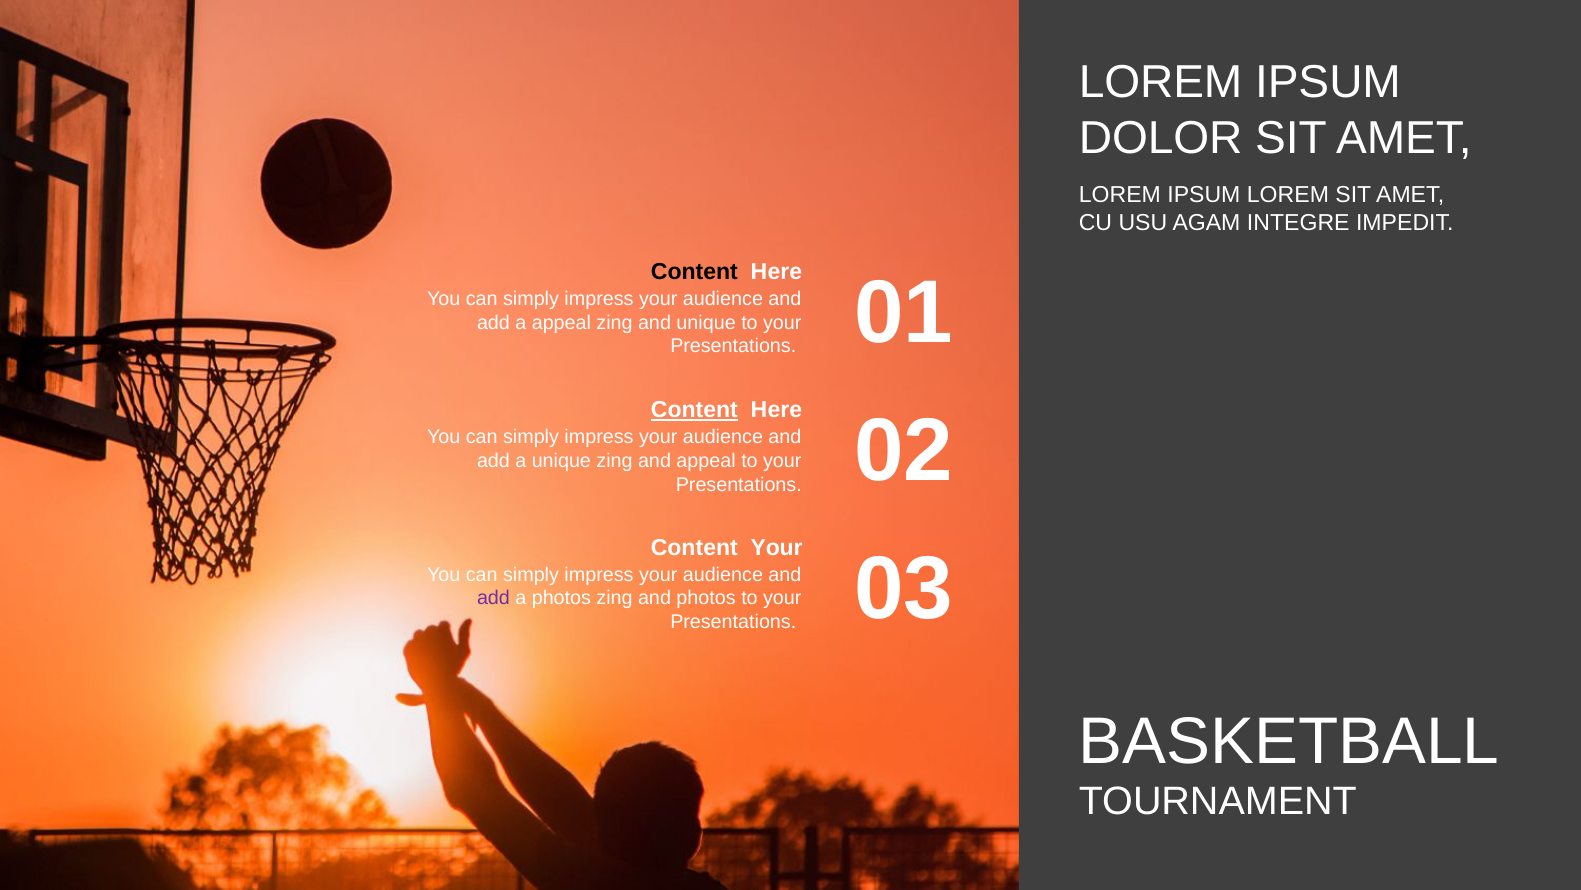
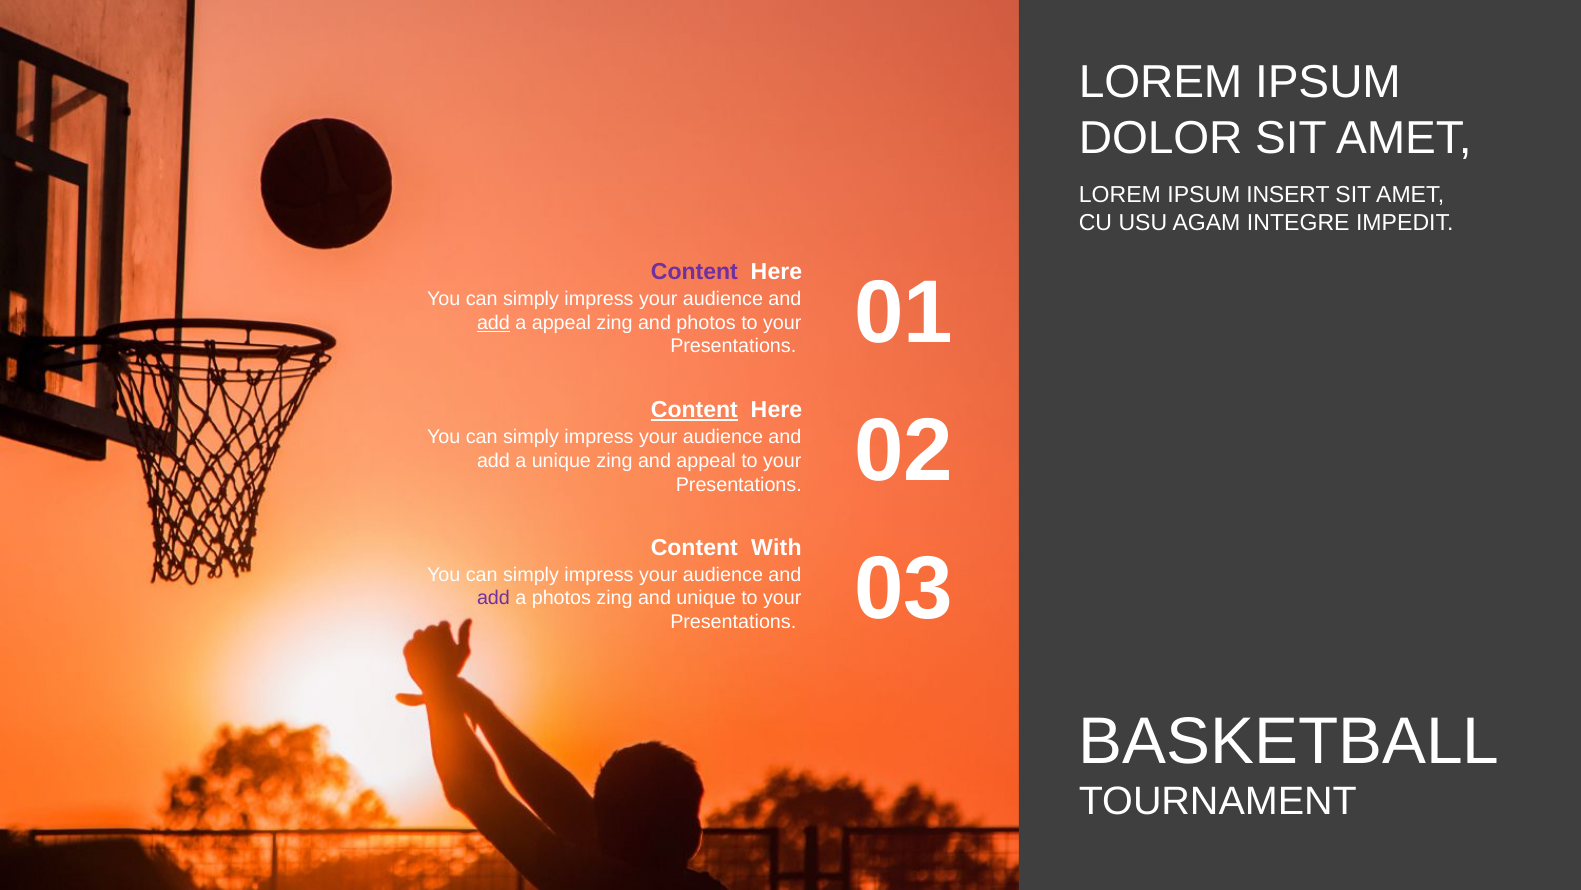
IPSUM LOREM: LOREM -> INSERT (1288, 195)
Content colour: black -> purple (694, 272)
add underline: none -> present (493, 322)
and unique: unique -> photos (706, 322)
Content Your: Your -> With (776, 547)
and photos: photos -> unique (706, 598)
